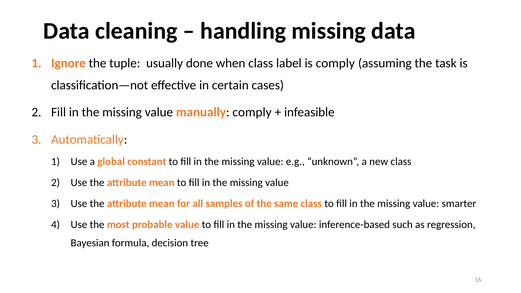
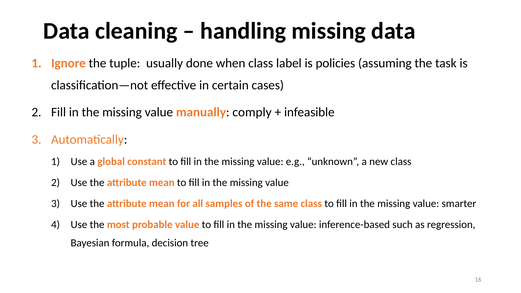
is comply: comply -> policies (335, 63)
